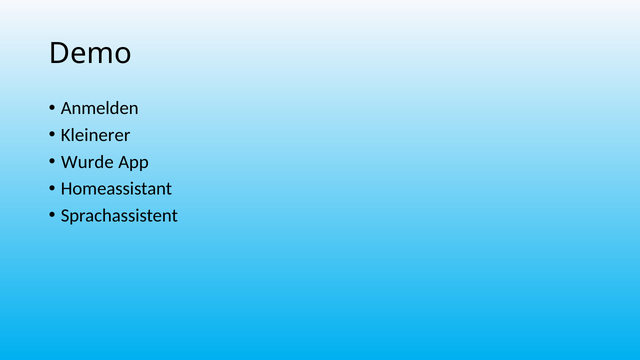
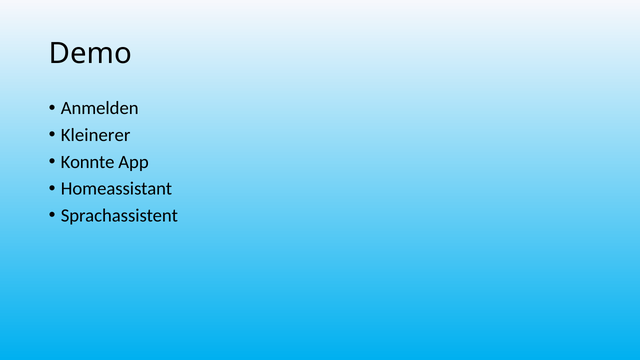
Wurde: Wurde -> Konnte (88, 162)
